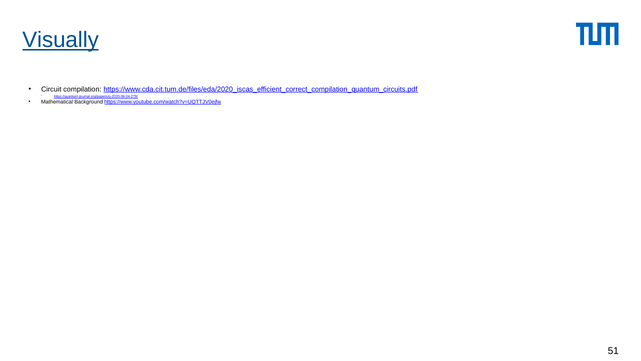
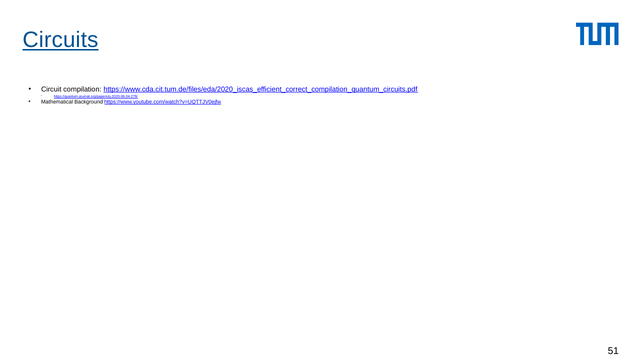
Visually: Visually -> Circuits (60, 40)
